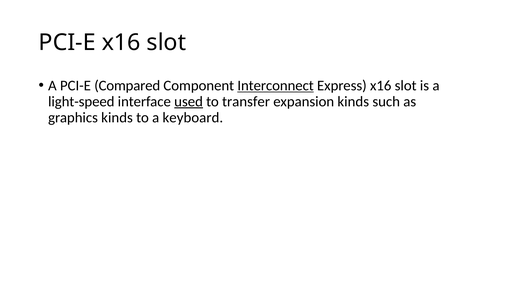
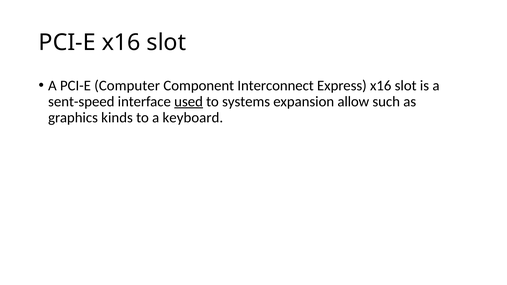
Compared: Compared -> Computer (127, 86)
Interconnect underline: present -> none (276, 86)
light-speed: light-speed -> sent-speed (81, 102)
transfer: transfer -> systems (246, 102)
expansion kinds: kinds -> allow (353, 102)
